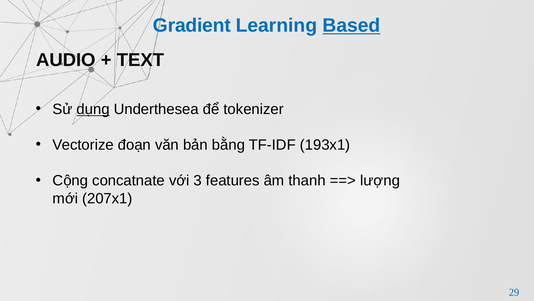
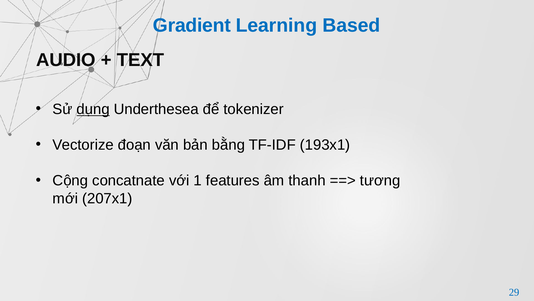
Based underline: present -> none (351, 25)
3: 3 -> 1 (198, 180)
lượng: lượng -> tương (380, 180)
